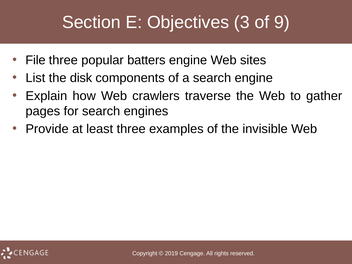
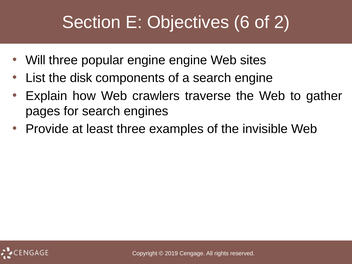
3: 3 -> 6 (242, 22)
9: 9 -> 2 (282, 22)
File: File -> Will (35, 60)
popular batters: batters -> engine (146, 60)
